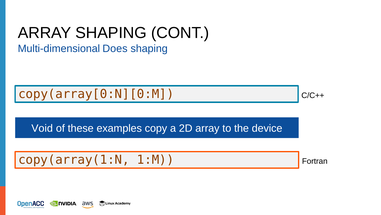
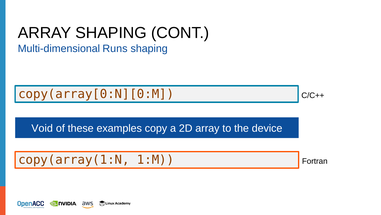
Does: Does -> Runs (115, 48)
